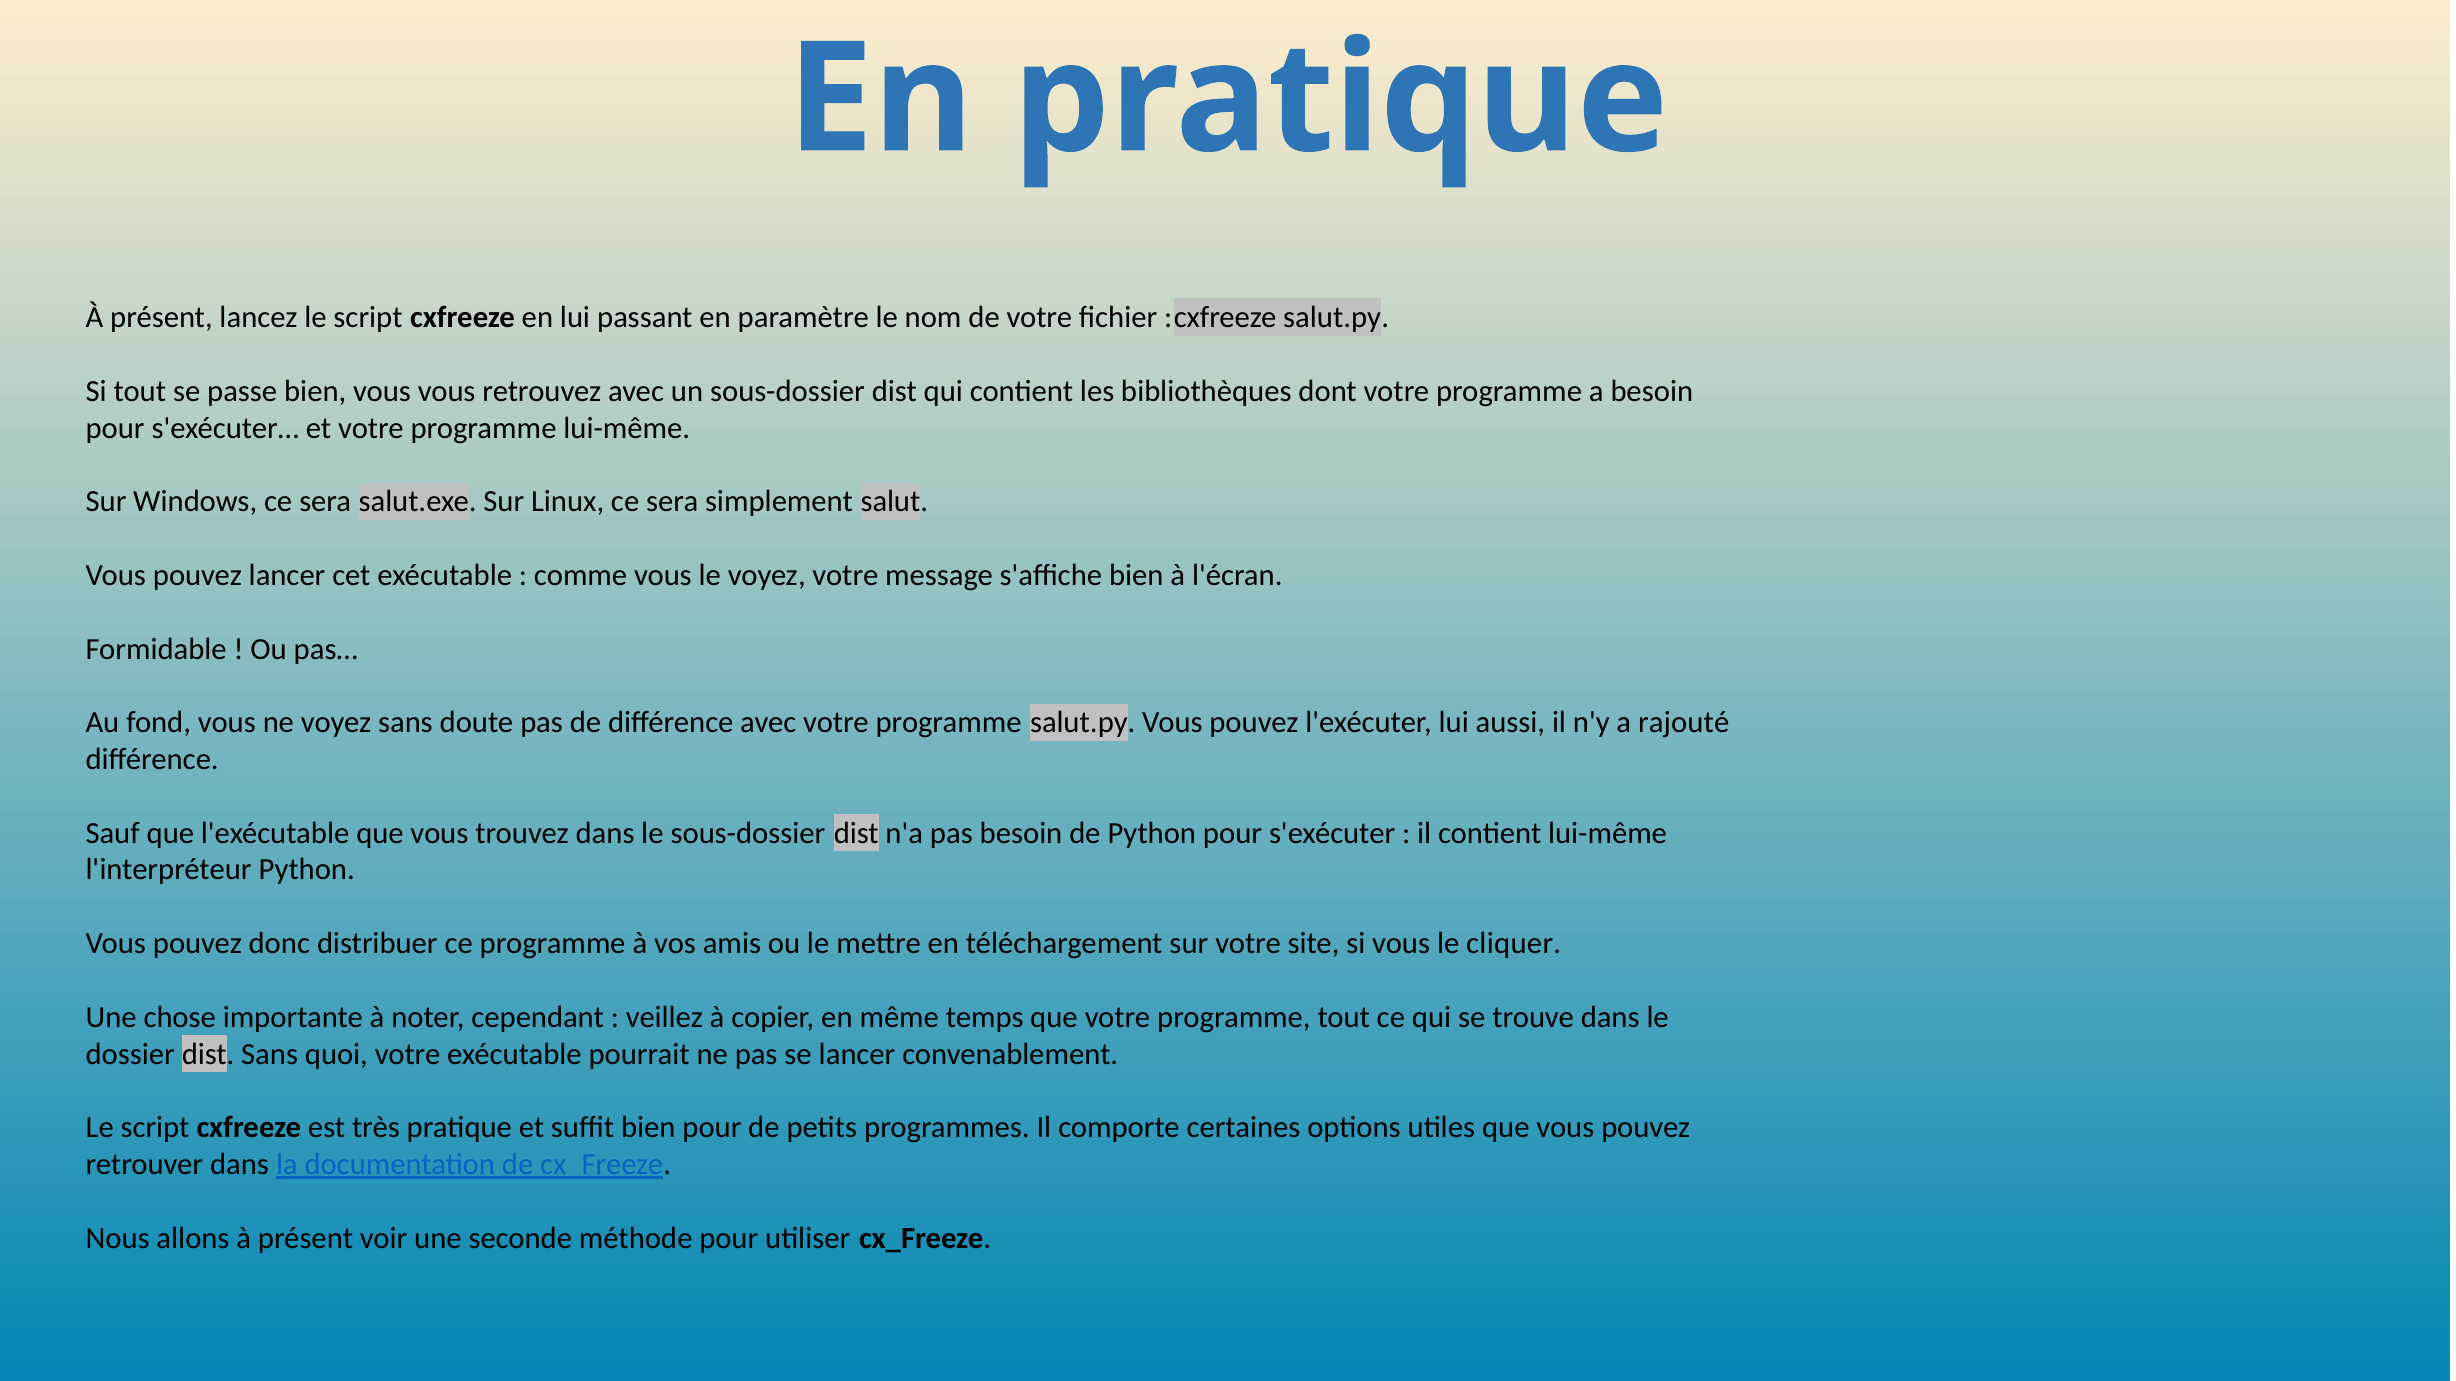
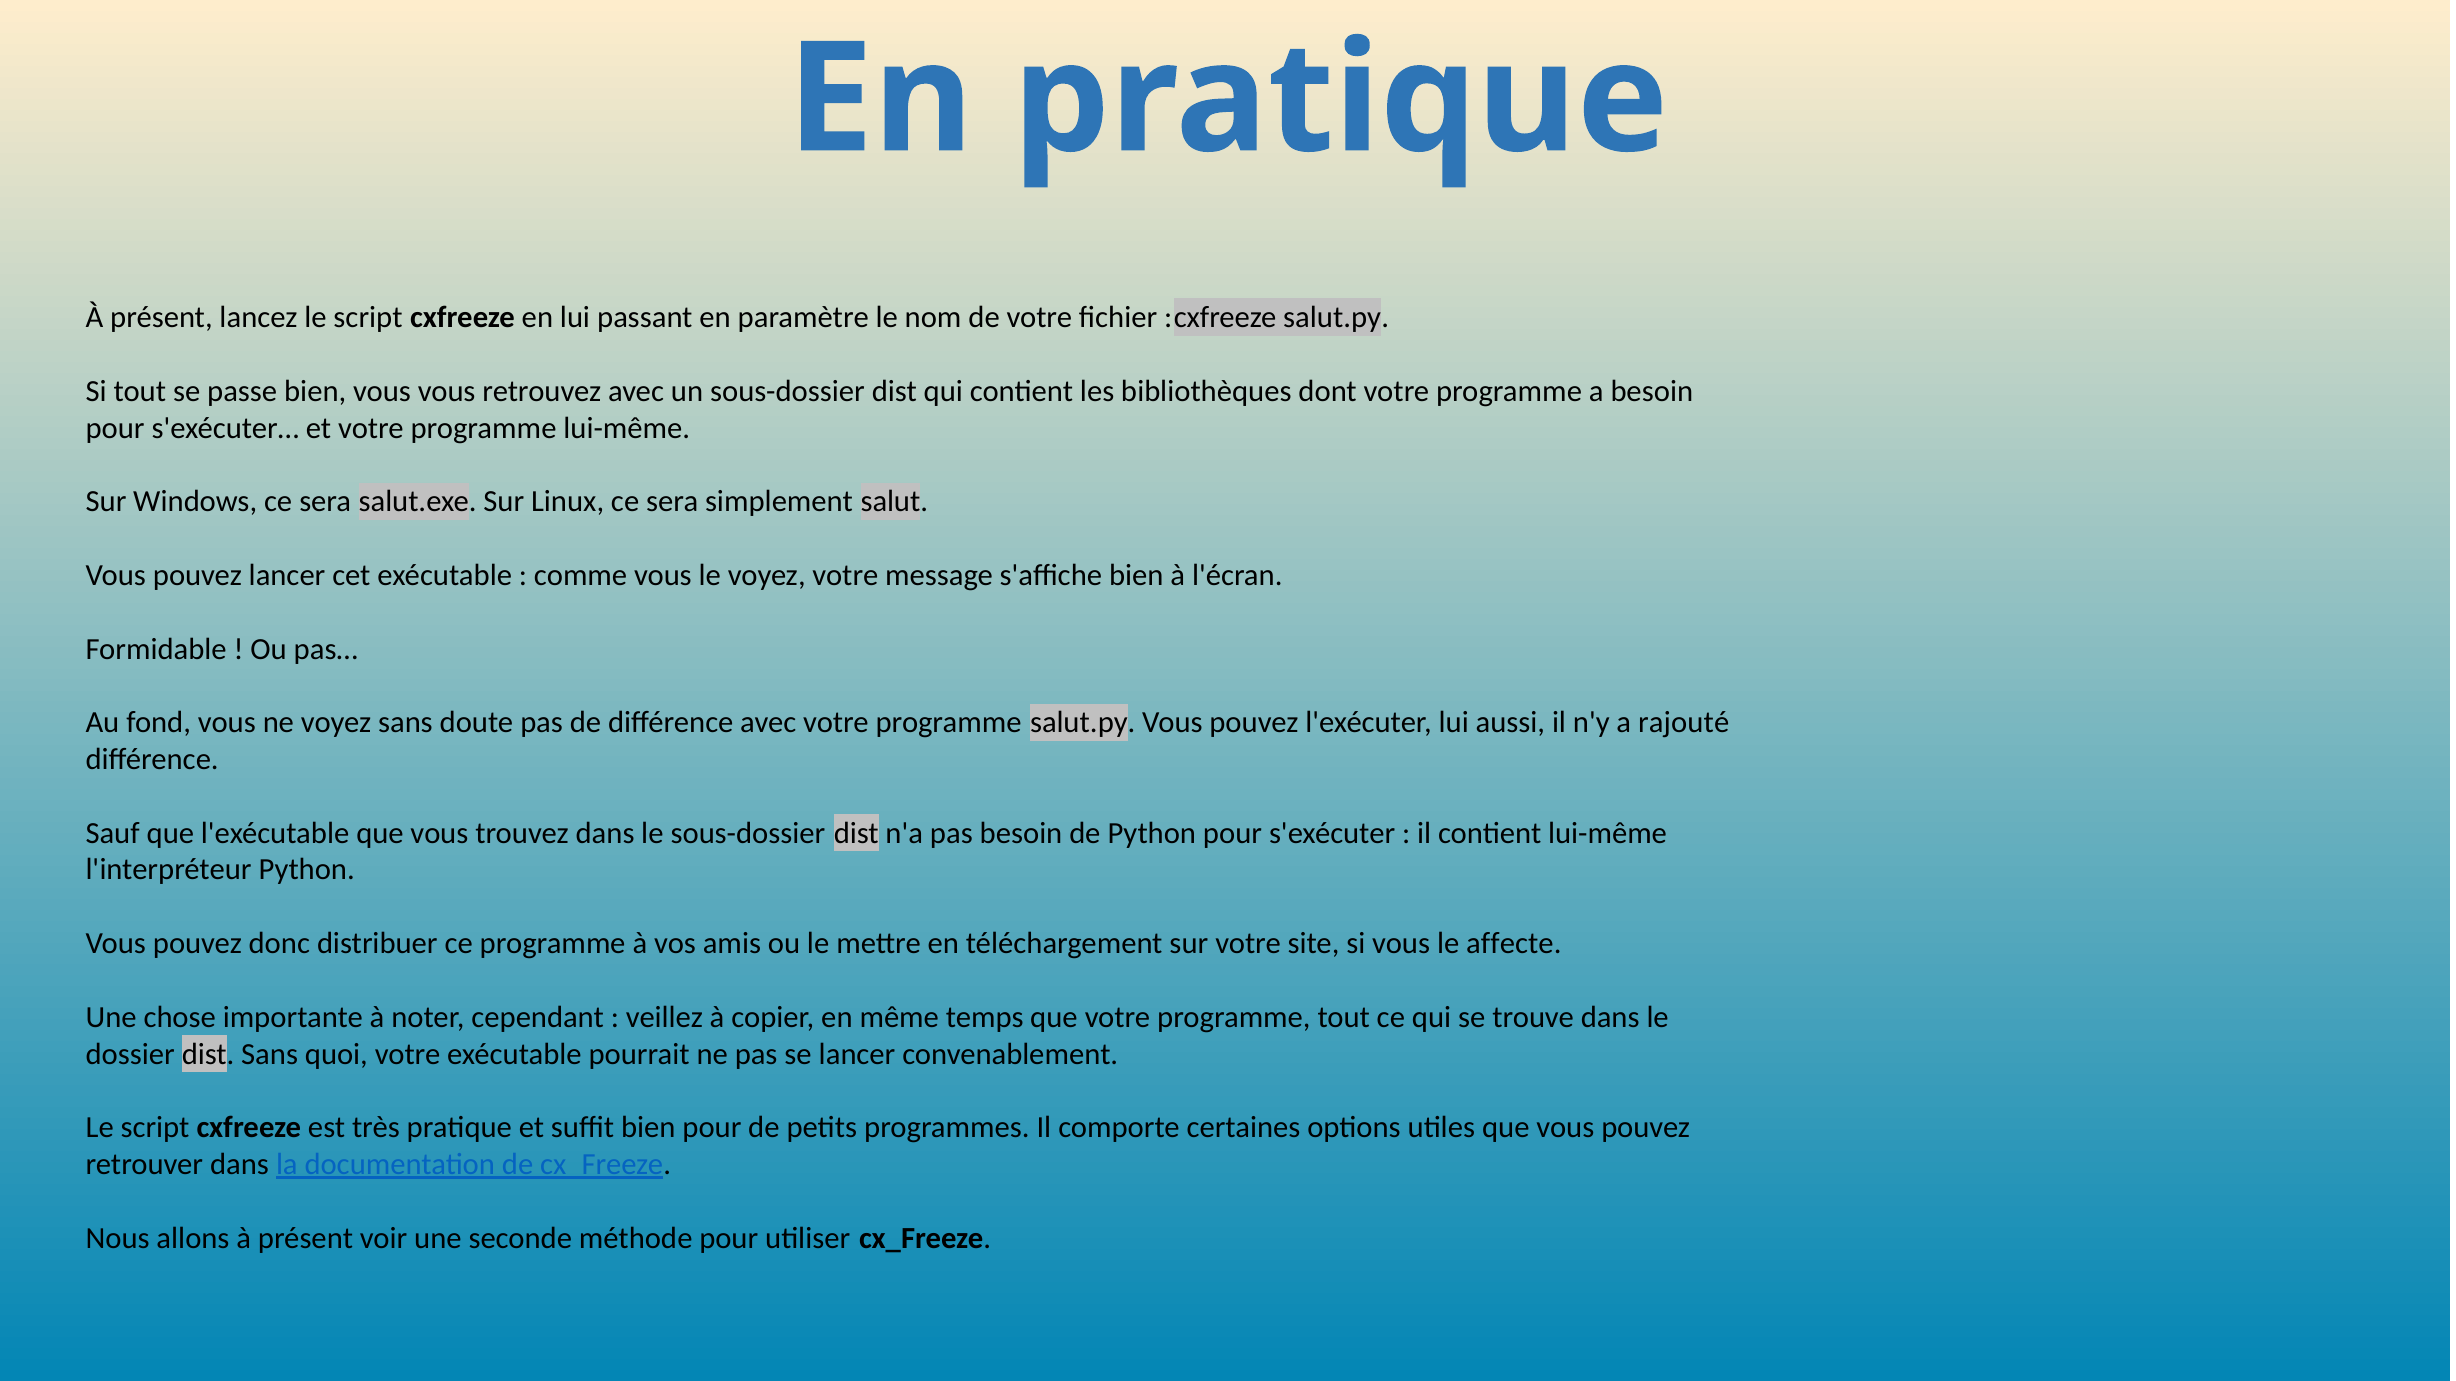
cliquer: cliquer -> affecte (1514, 944)
